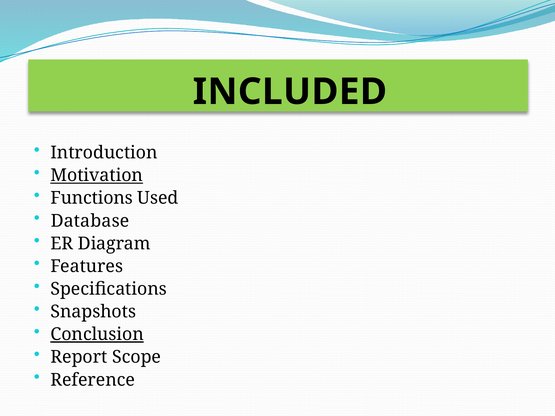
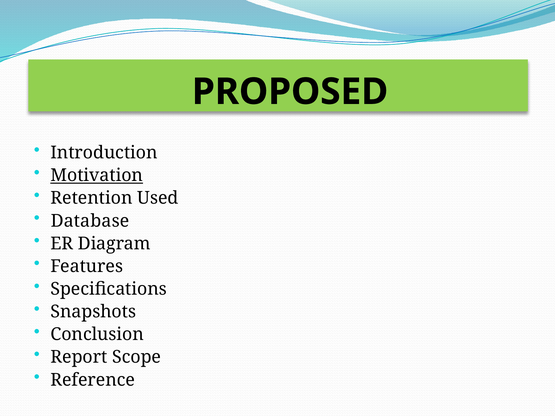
INCLUDED: INCLUDED -> PROPOSED (290, 92)
Functions: Functions -> Retention (92, 198)
Conclusion underline: present -> none (97, 335)
